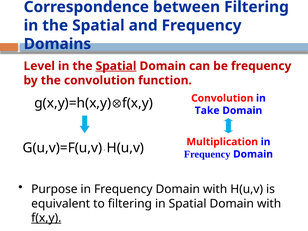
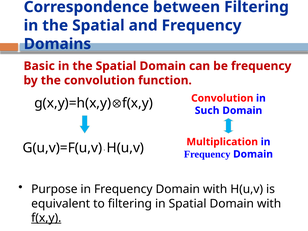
Level: Level -> Basic (39, 66)
Spatial underline: present -> none (116, 66)
Take: Take -> Such (207, 111)
